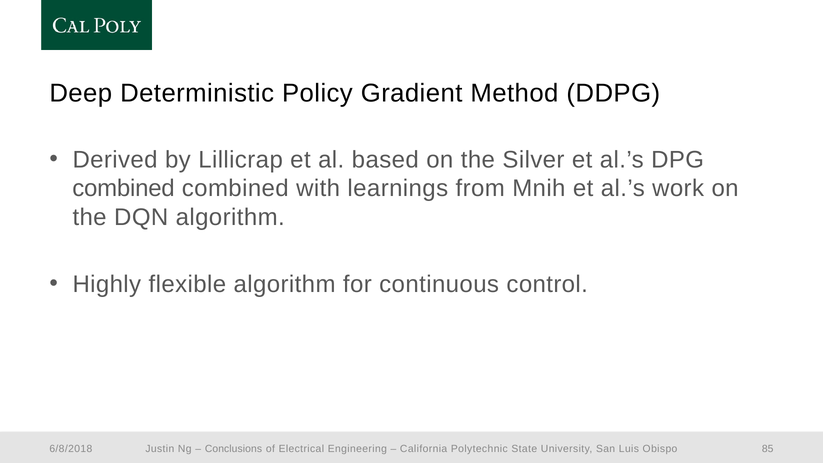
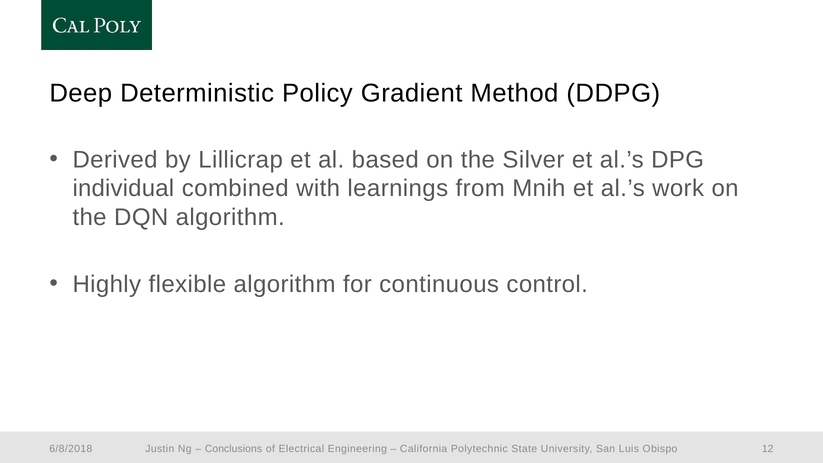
combined: combined -> individual (123, 188)
85: 85 -> 12 (768, 449)
